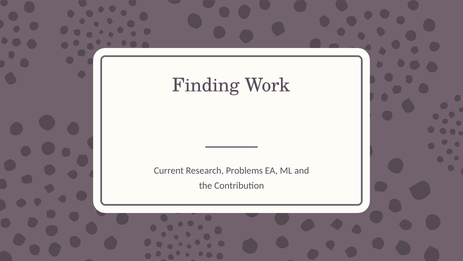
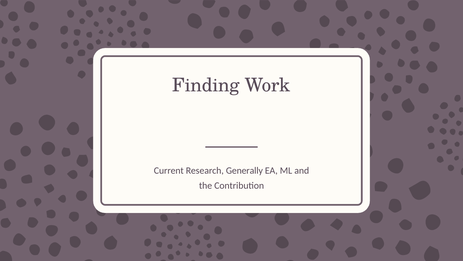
Problems: Problems -> Generally (244, 170)
